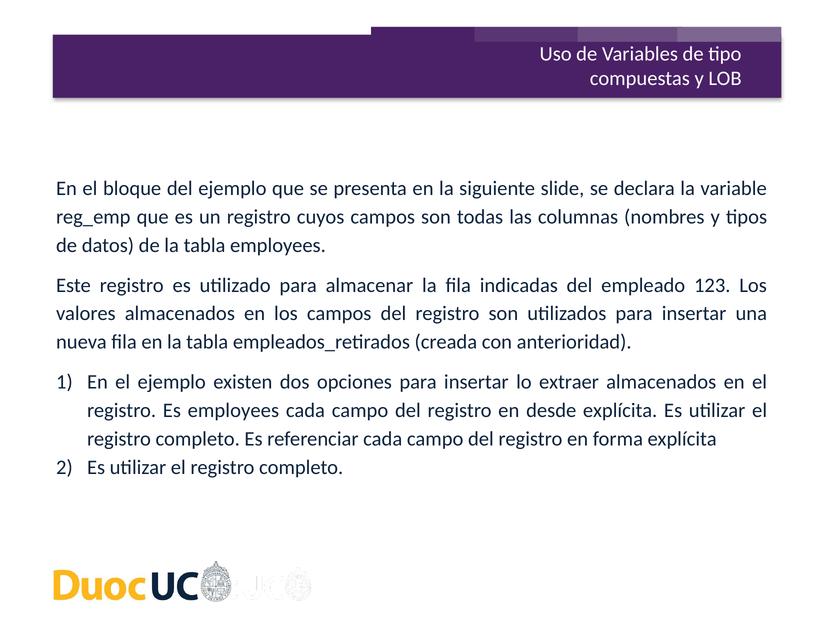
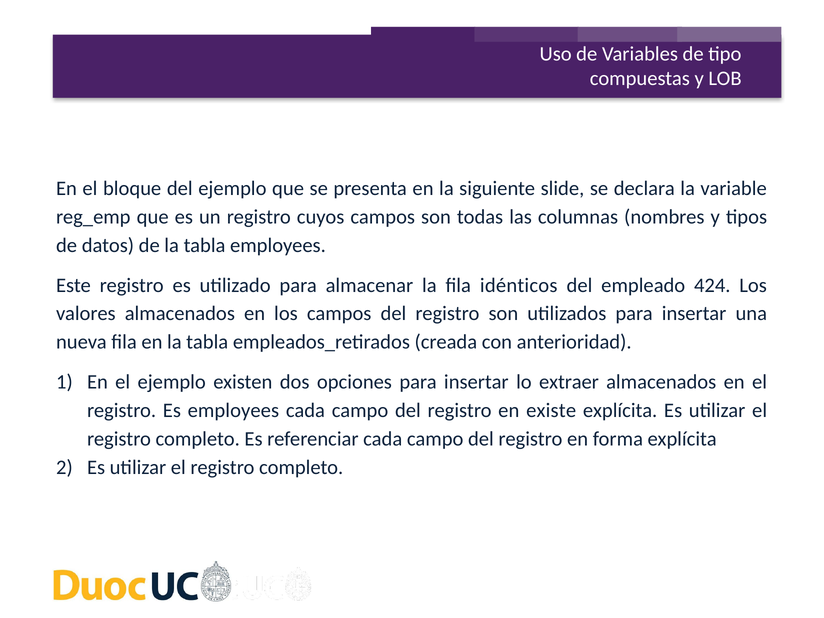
indicadas: indicadas -> idénticos (519, 285)
123: 123 -> 424 (712, 285)
desde: desde -> existe (551, 410)
